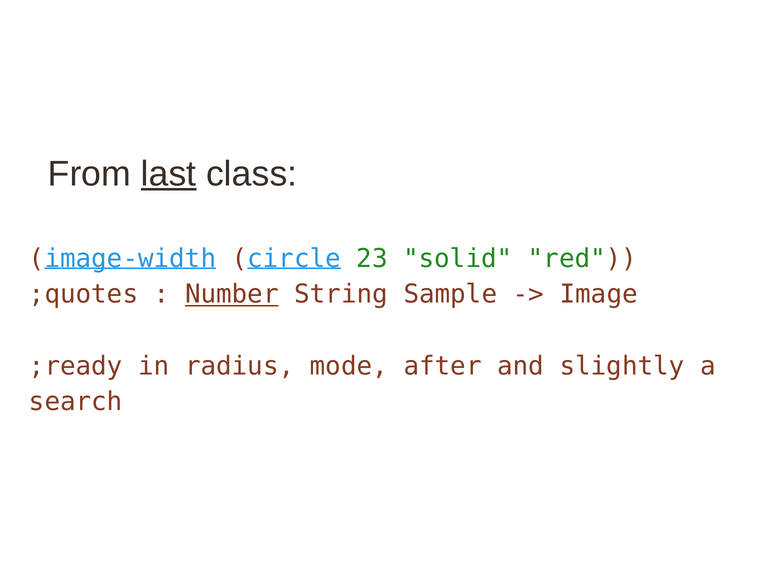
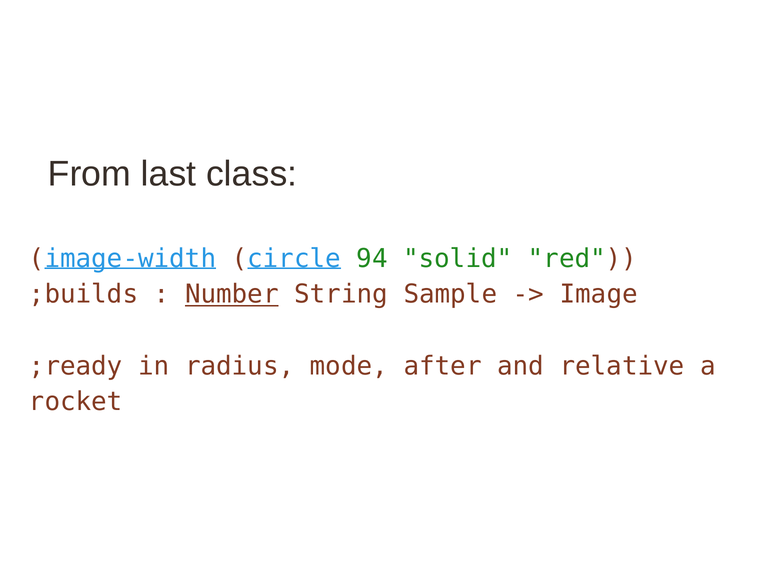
last underline: present -> none (169, 174)
23: 23 -> 94 (372, 258)
;quotes: ;quotes -> ;builds (84, 294)
slightly: slightly -> relative (622, 366)
search: search -> rocket (76, 401)
